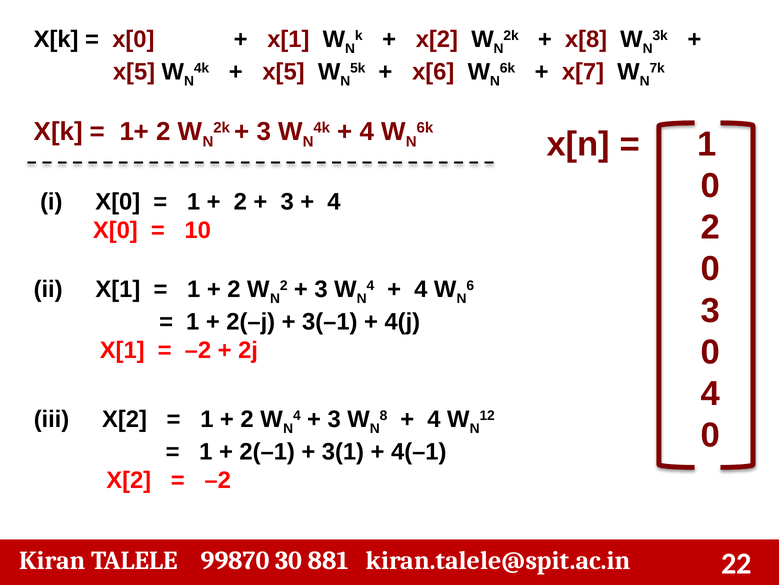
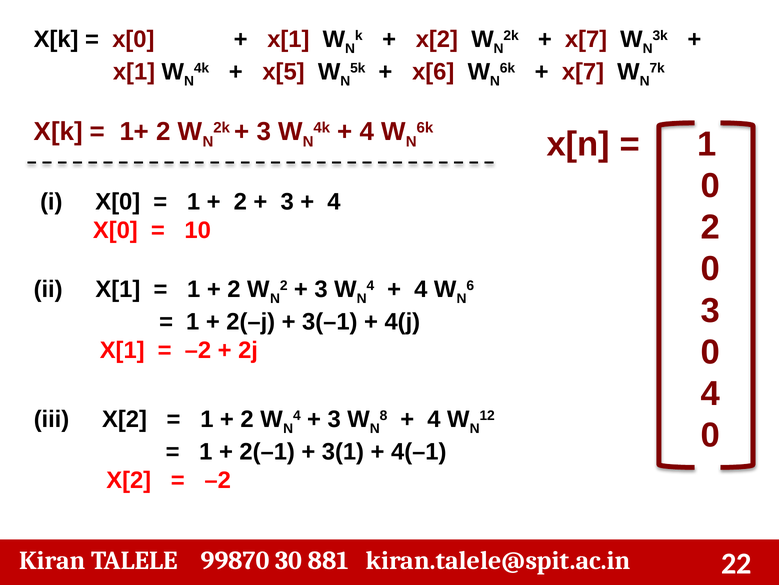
x[8: x[8 -> x[7 (586, 39)
x[5: x[5 -> x[1 (134, 72)
